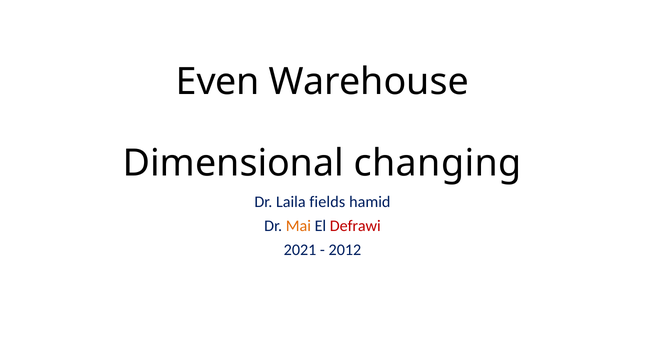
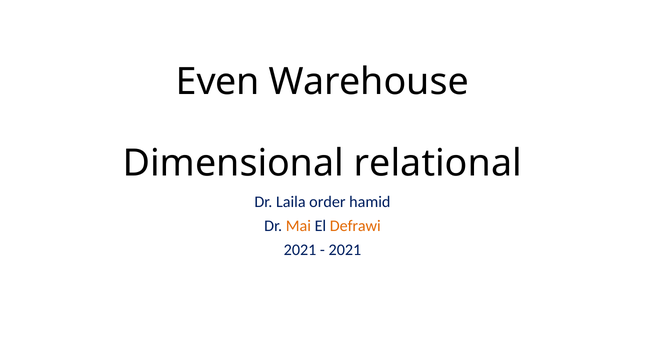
changing: changing -> relational (438, 163)
fields: fields -> order (327, 202)
Defrawi colour: red -> orange (355, 226)
2012: 2012 -> 2021 (345, 250)
